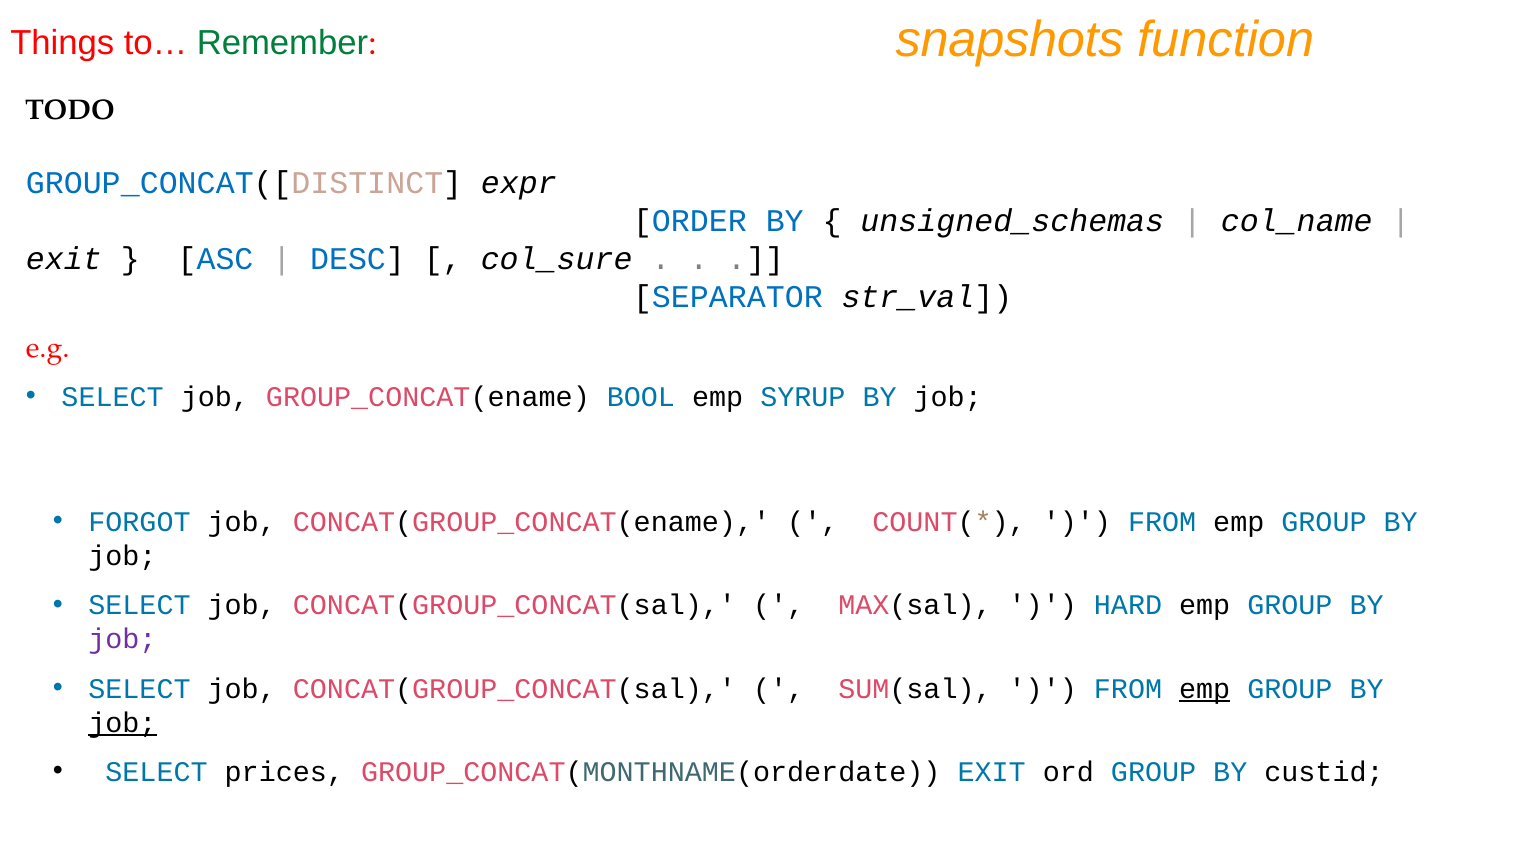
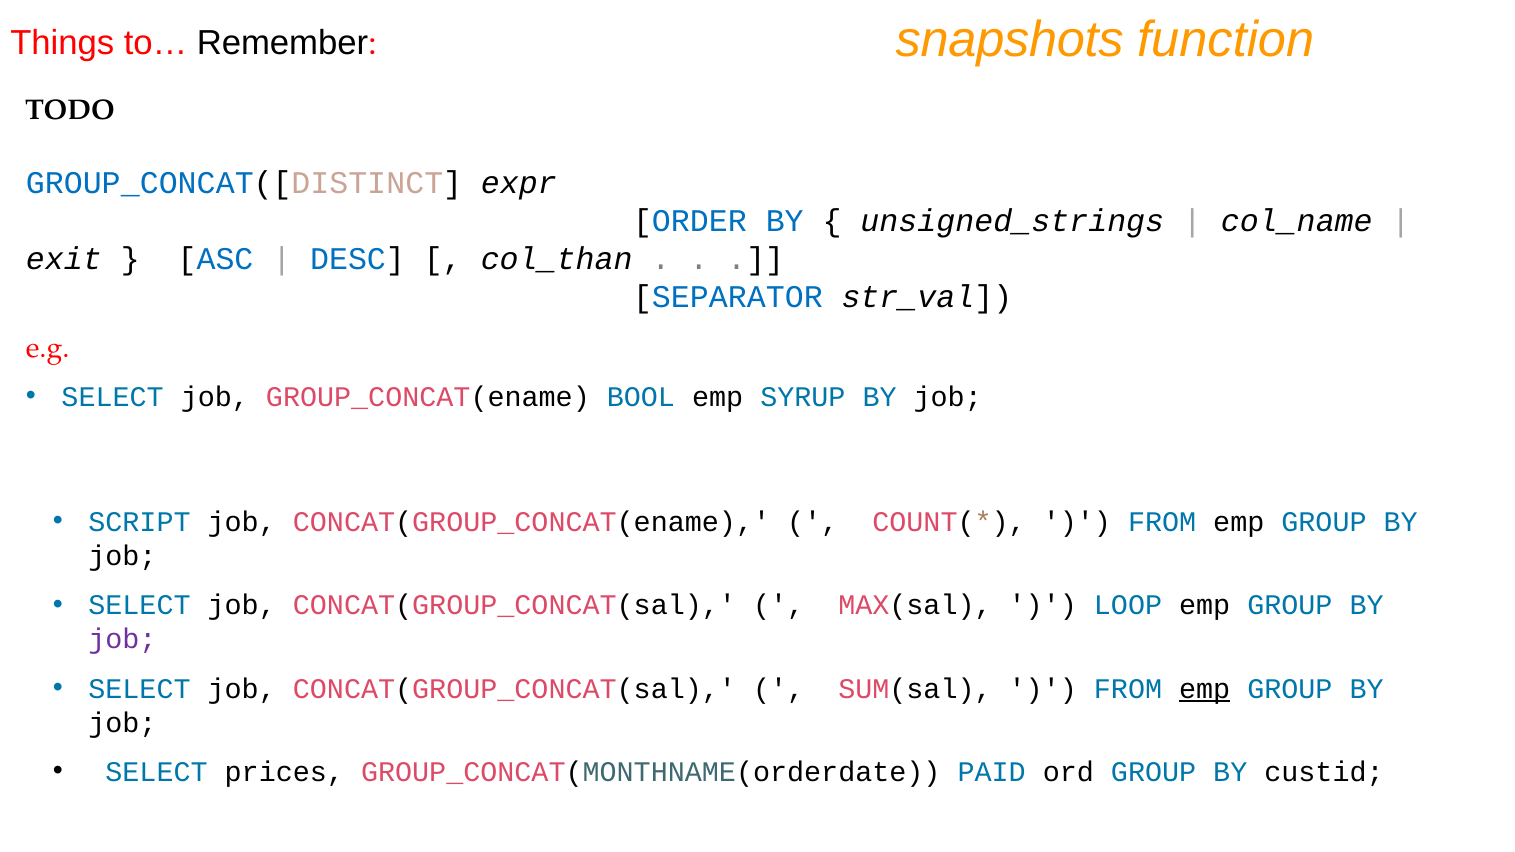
Remember colour: green -> black (283, 43)
unsigned_schemas: unsigned_schemas -> unsigned_strings (1012, 221)
col_sure: col_sure -> col_than (557, 259)
FORGOT: FORGOT -> SCRIPT (139, 522)
HARD: HARD -> LOOP (1128, 606)
job underline: present -> none (122, 723)
GROUP_CONCAT(MONTHNAME(orderdate EXIT: EXIT -> PAID (992, 772)
